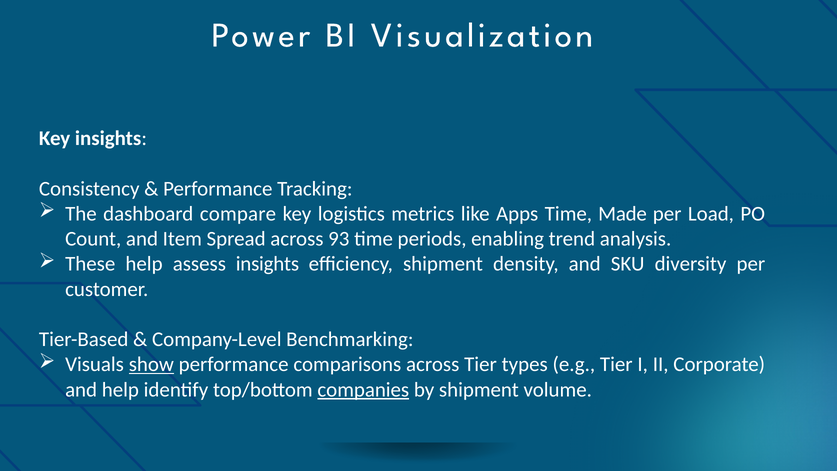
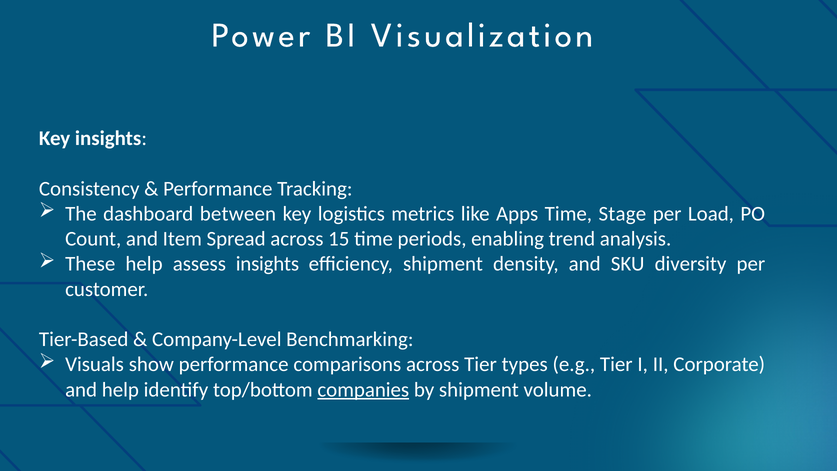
compare: compare -> between (238, 214)
Made: Made -> Stage (622, 214)
93: 93 -> 15 (339, 239)
show underline: present -> none (151, 364)
